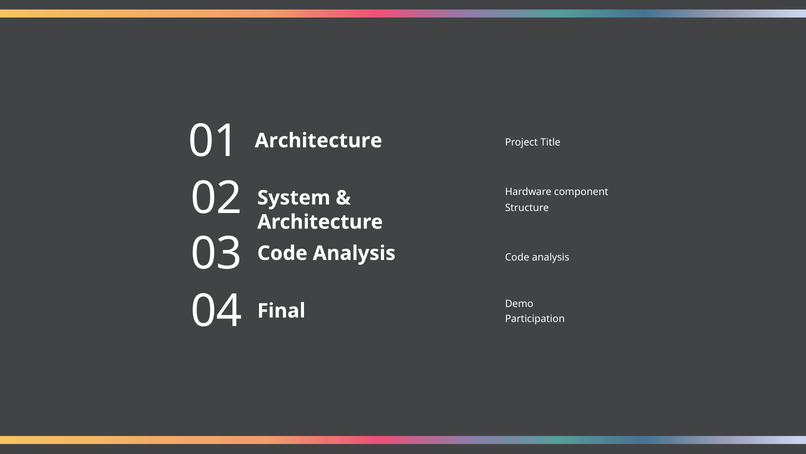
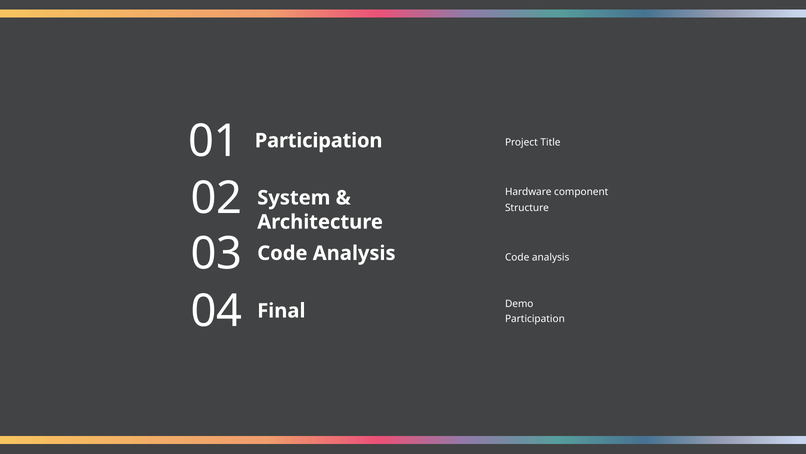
Architecture: Architecture -> Participation (319, 140)
